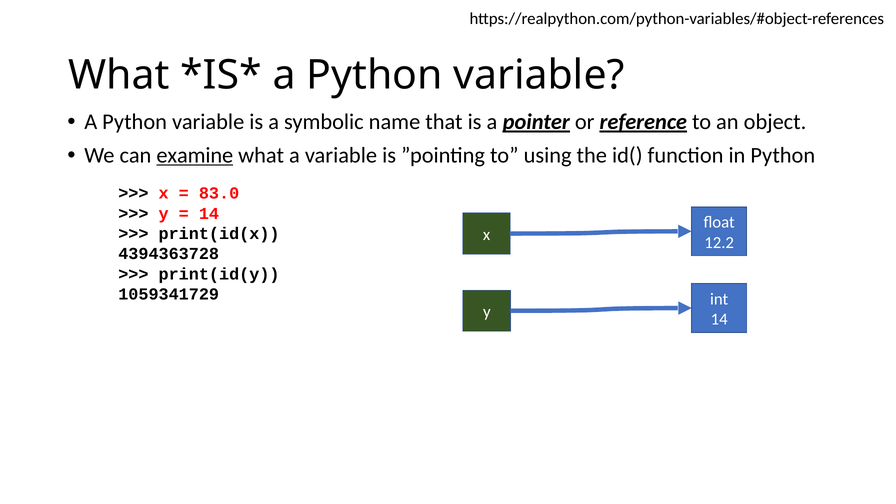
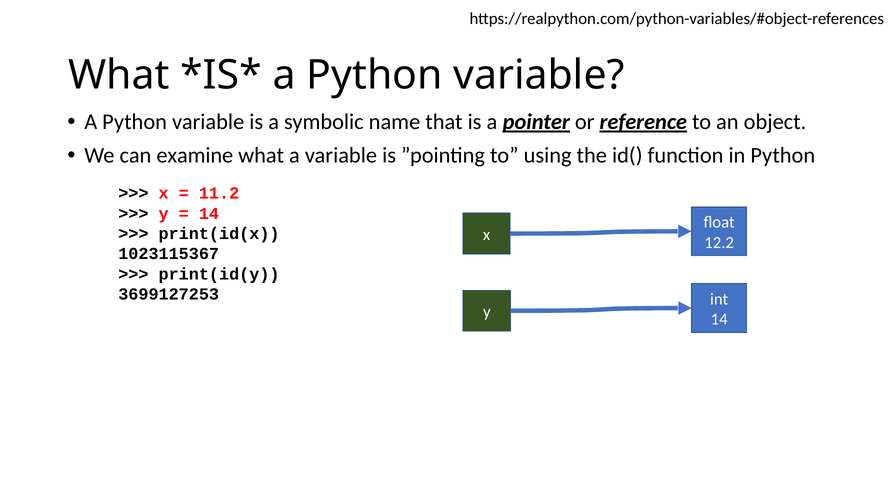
examine underline: present -> none (195, 155)
83.0: 83.0 -> 11.2 (219, 193)
4394363728: 4394363728 -> 1023115367 (169, 254)
1059341729: 1059341729 -> 3699127253 (169, 294)
